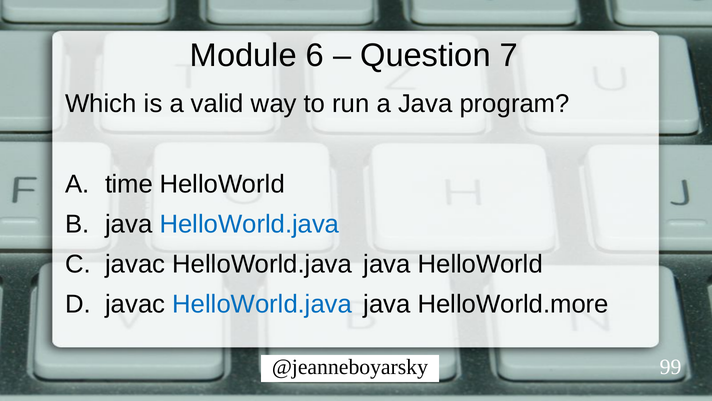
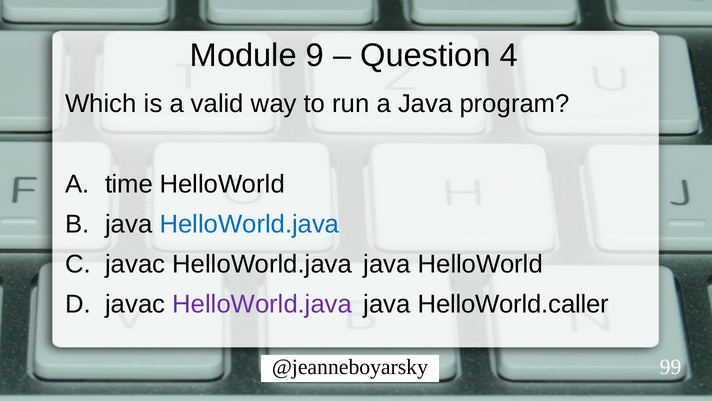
6: 6 -> 9 (315, 56)
7: 7 -> 4 (509, 56)
HelloWorld.java colour: blue -> purple (262, 304)
HelloWorld.more: HelloWorld.more -> HelloWorld.caller (513, 304)
